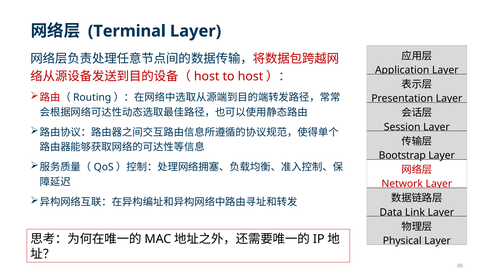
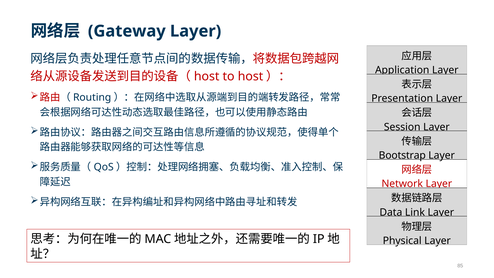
Terminal: Terminal -> Gateway (127, 31)
